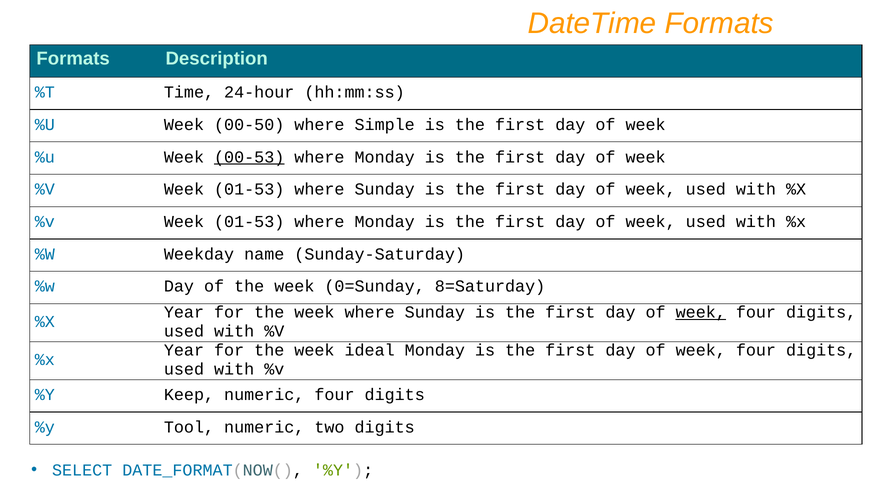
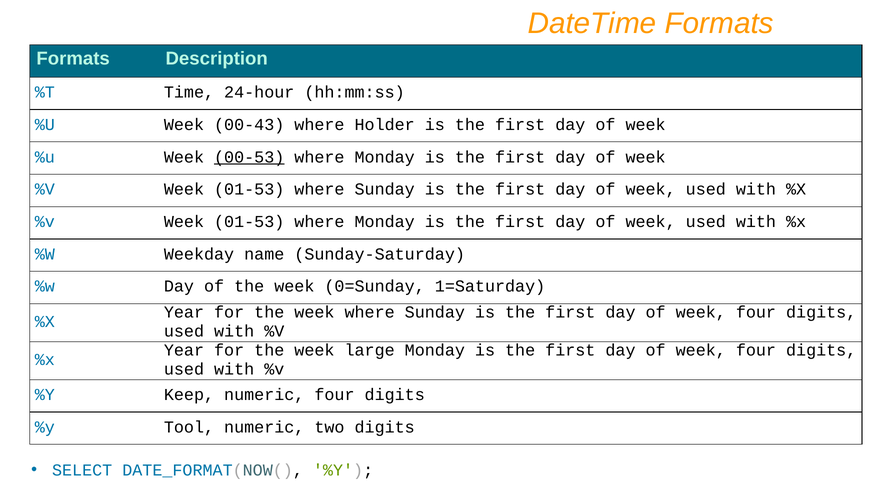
00-50: 00-50 -> 00-43 (249, 125)
Simple: Simple -> Holder (385, 125)
8=Saturday: 8=Saturday -> 1=Saturday (490, 286)
week underline: present -> none (701, 312)
ideal: ideal -> large (370, 350)
